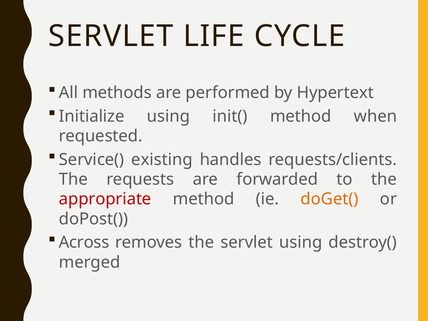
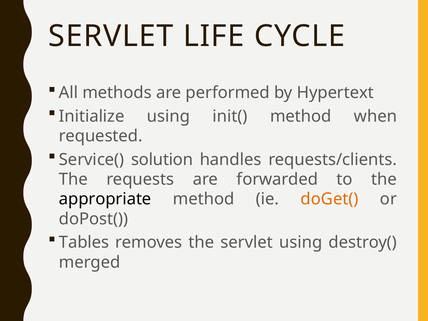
existing: existing -> solution (162, 160)
appropriate colour: red -> black (105, 199)
Across: Across -> Tables (84, 242)
